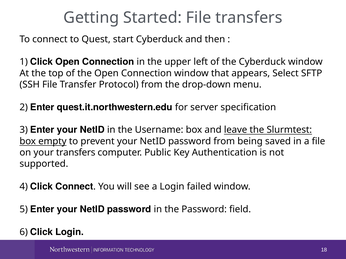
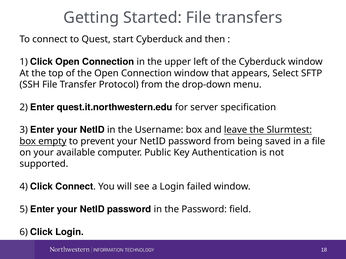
your transfers: transfers -> available (76, 153)
